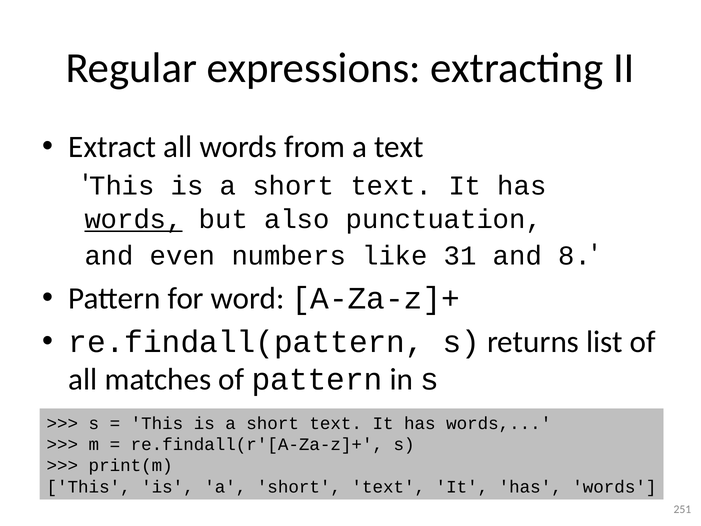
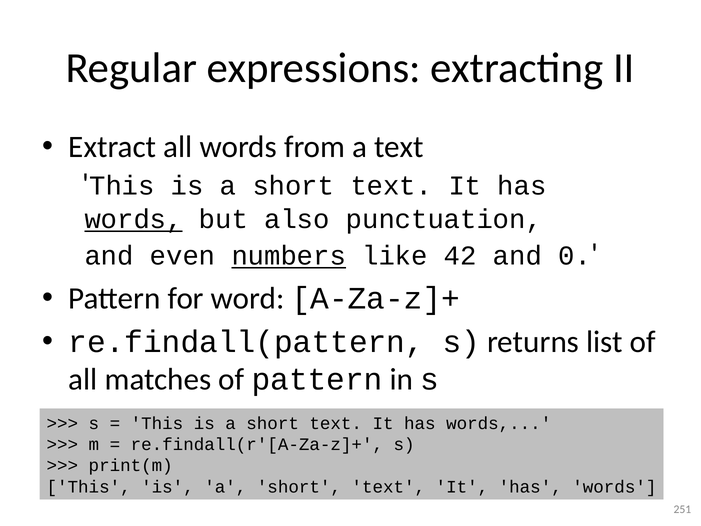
numbers underline: none -> present (289, 256)
31: 31 -> 42 (460, 256)
8: 8 -> 0 (575, 256)
